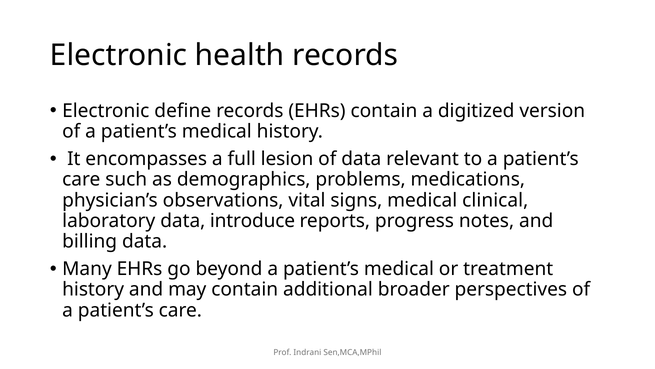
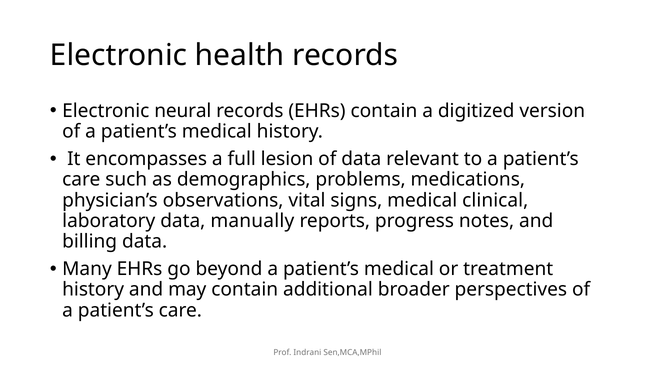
define: define -> neural (183, 111)
introduce: introduce -> manually (252, 221)
